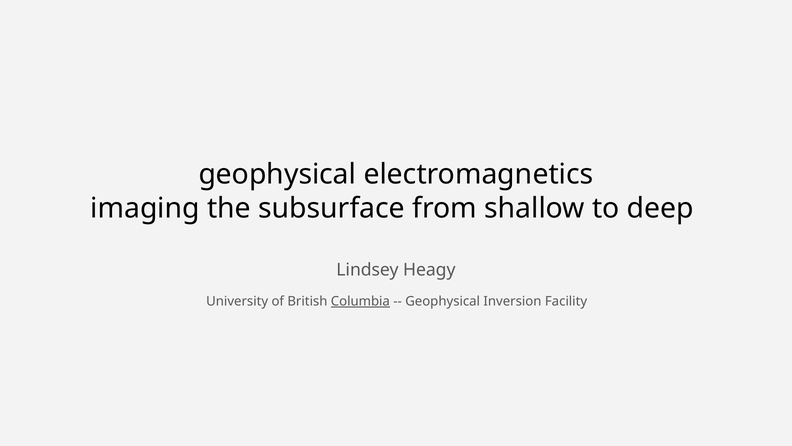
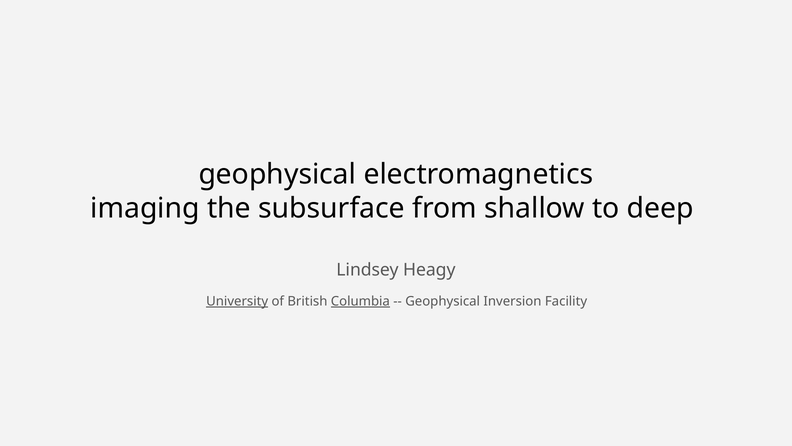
University underline: none -> present (237, 301)
